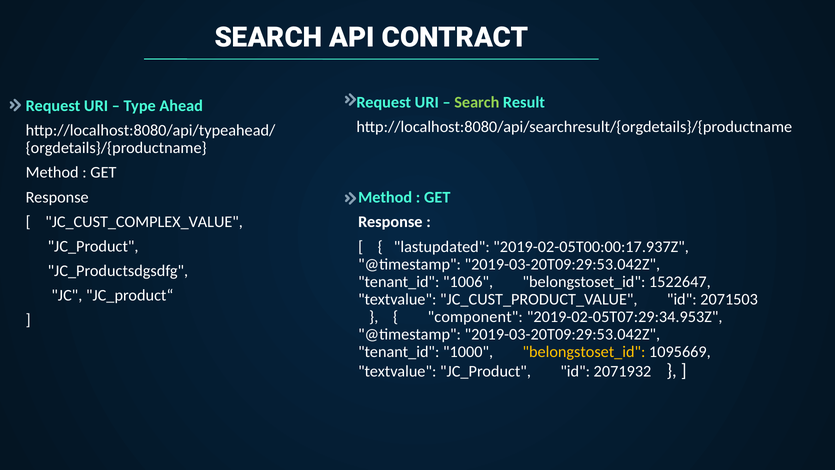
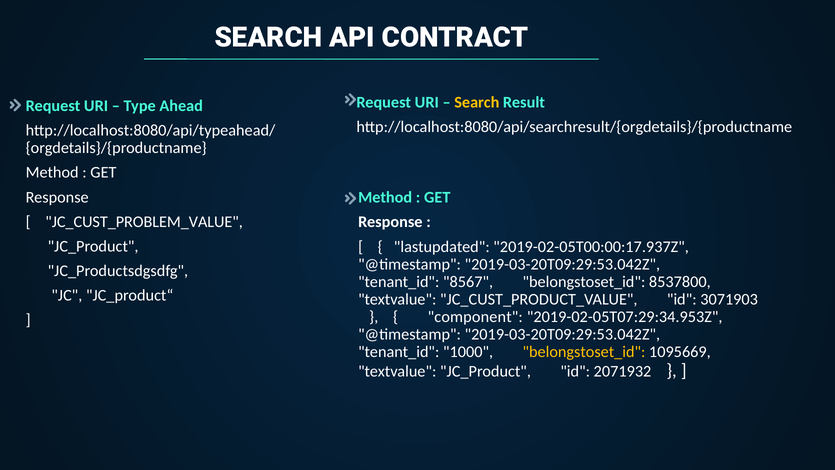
Search colour: light green -> yellow (477, 103)
JC_CUST_COMPLEX_VALUE: JC_CUST_COMPLEX_VALUE -> JC_CUST_PROBLEM_VALUE (144, 222)
1006: 1006 -> 8567 (468, 282)
1522647: 1522647 -> 8537800 (680, 282)
2071503: 2071503 -> 3071903 (729, 299)
